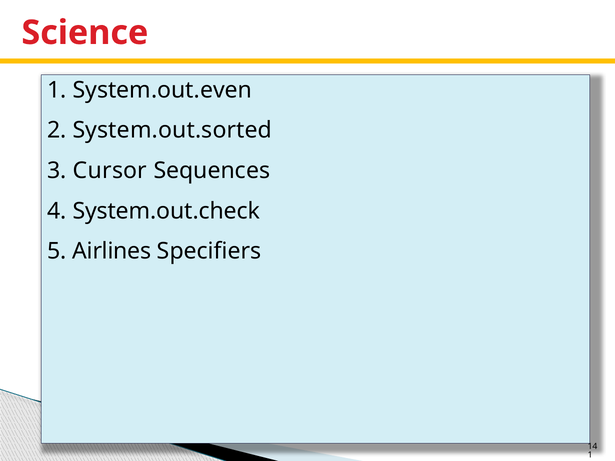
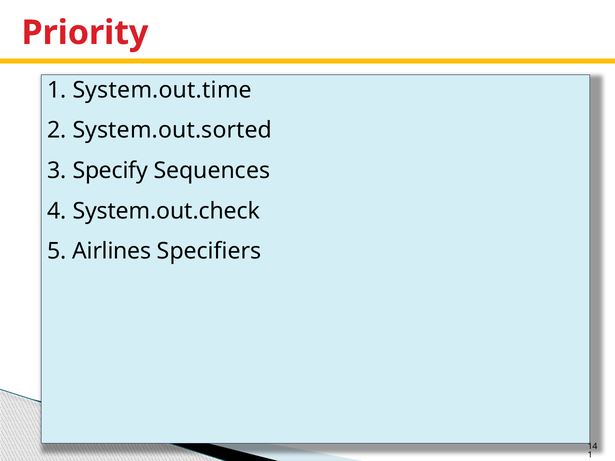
Science: Science -> Priority (85, 33)
System.out.even: System.out.even -> System.out.time (162, 90)
Cursor: Cursor -> Specify (110, 171)
